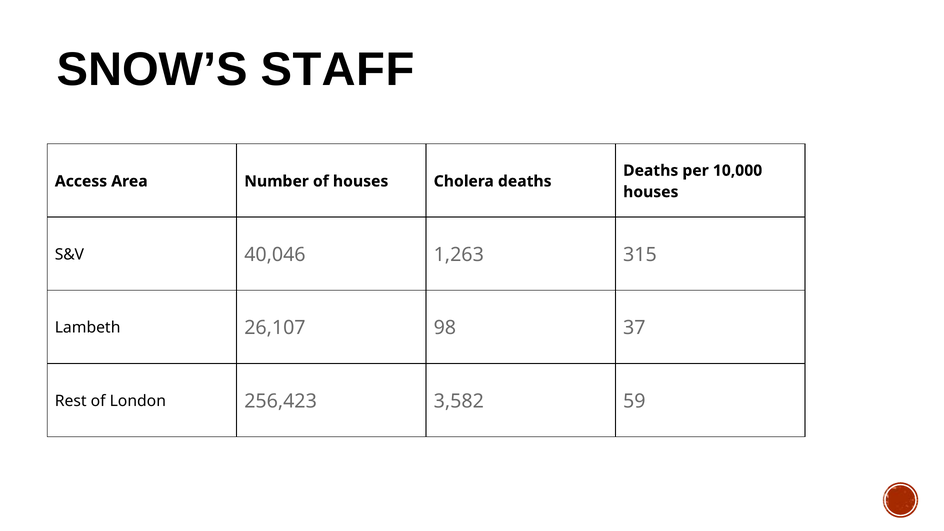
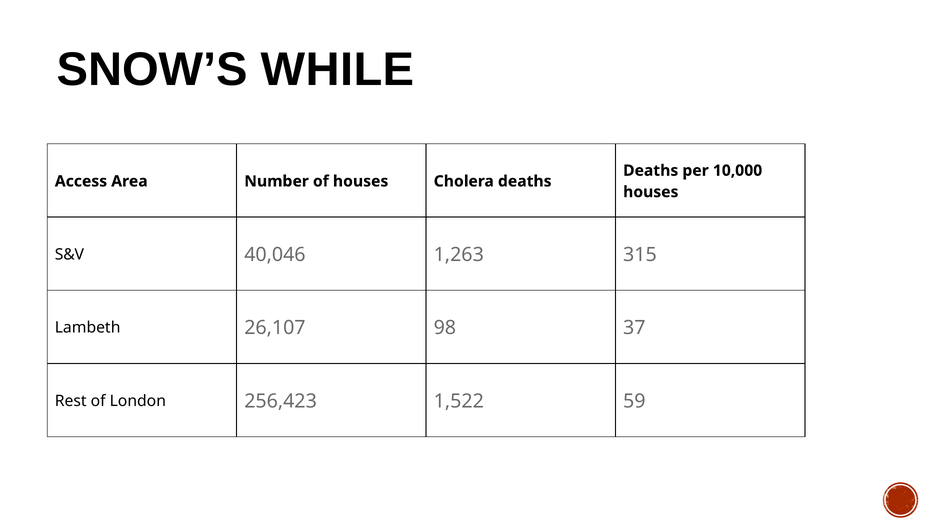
STAFF: STAFF -> WHILE (338, 70)
3,582: 3,582 -> 1,522 (459, 401)
